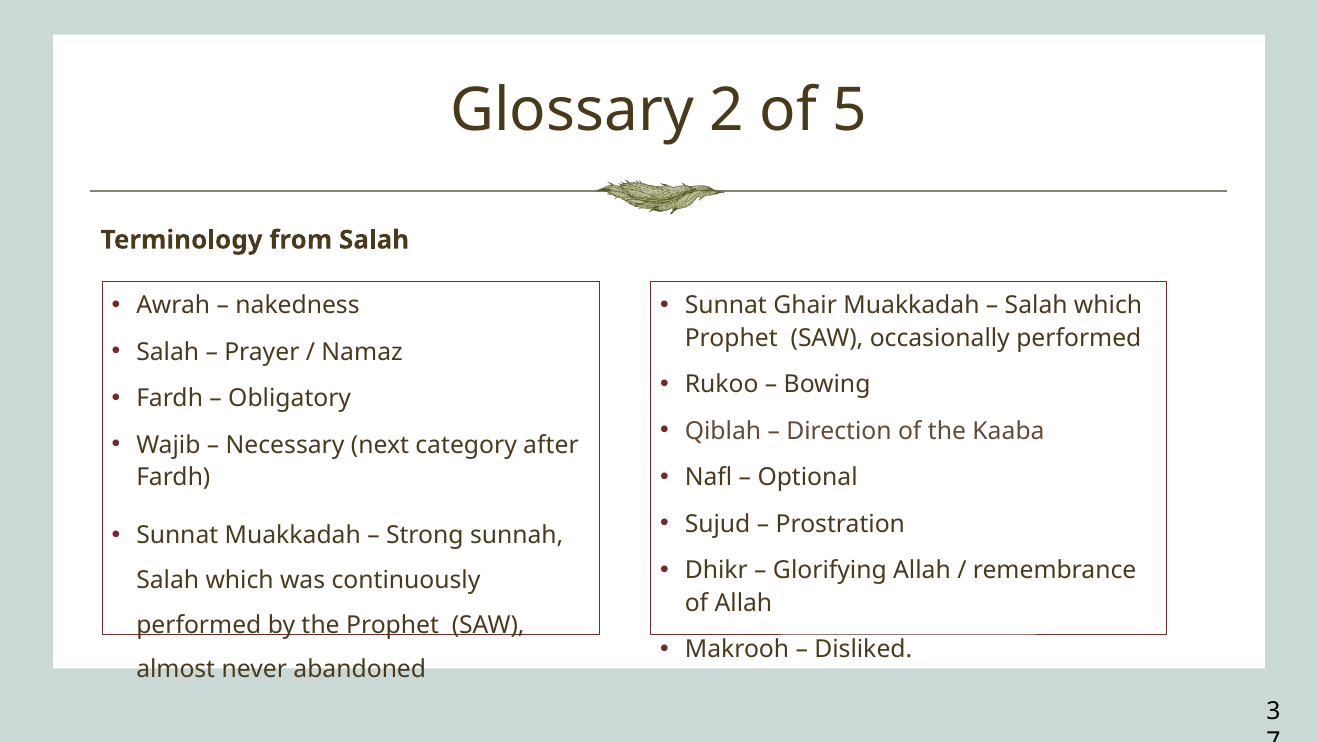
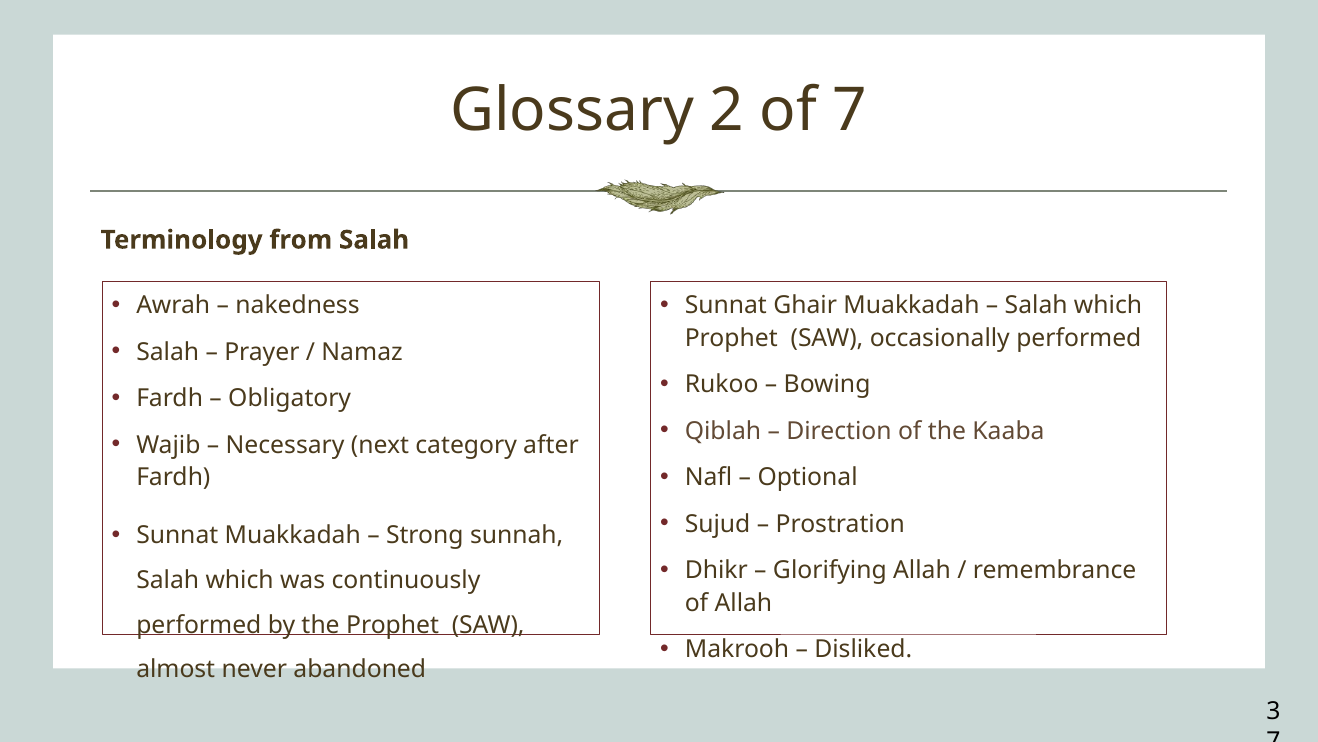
of 5: 5 -> 7 (850, 111)
